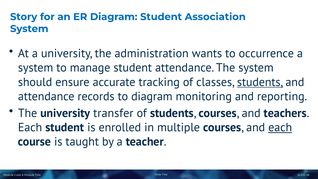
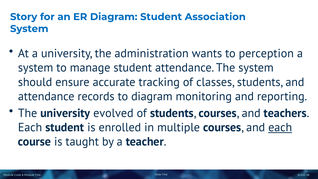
occurrence: occurrence -> perception (266, 53)
students underline: present -> none (260, 82)
transfer: transfer -> evolved (113, 113)
